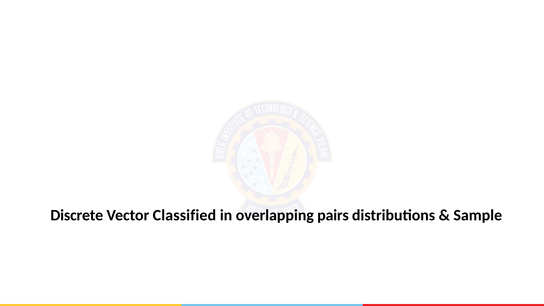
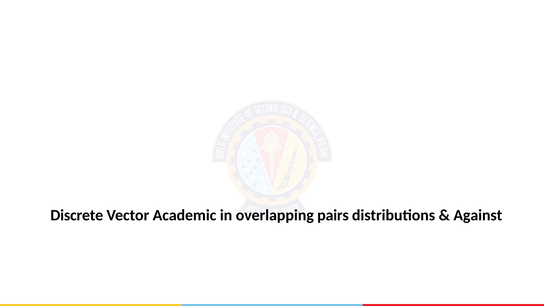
Classified: Classified -> Academic (185, 215)
Sample: Sample -> Against (478, 215)
